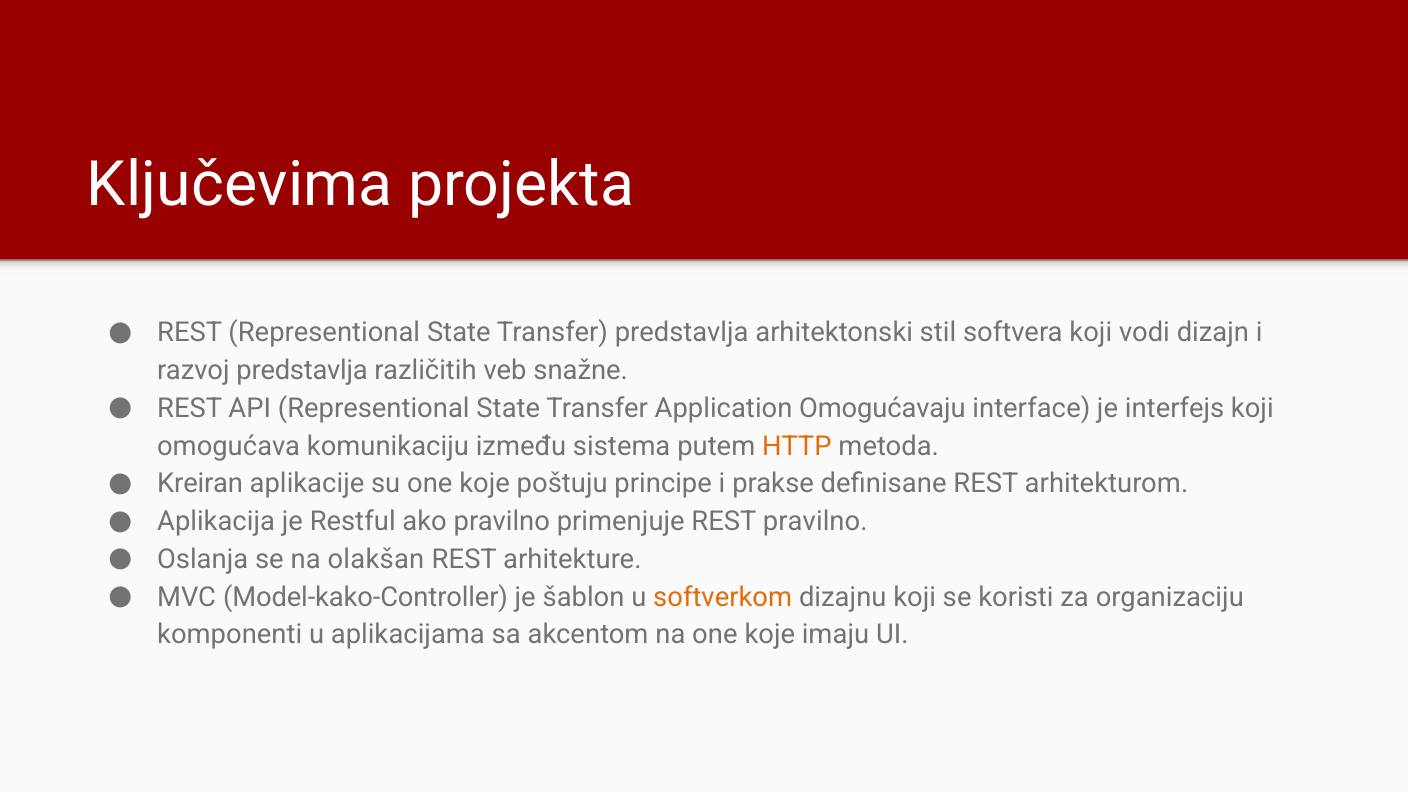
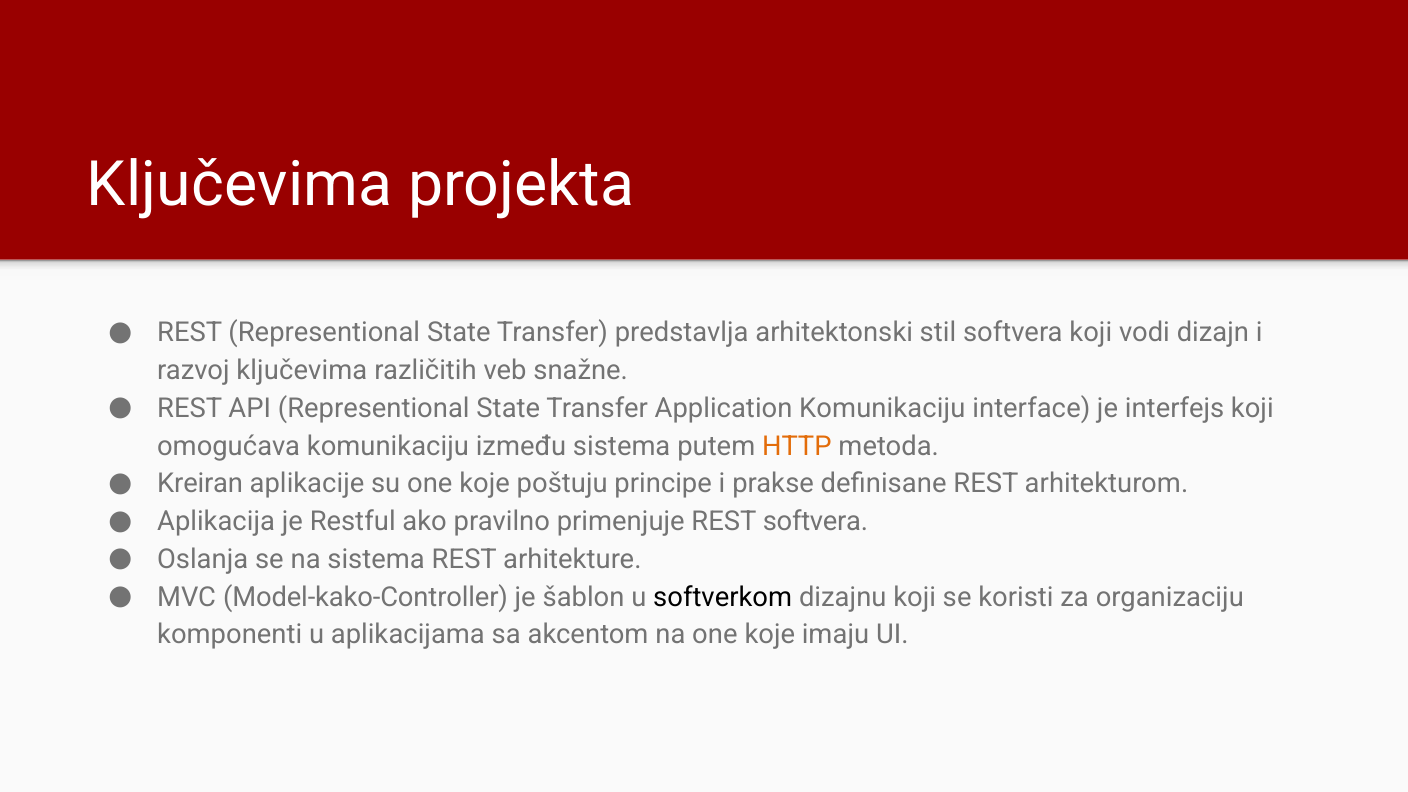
razvoj predstavlja: predstavlja -> ključevima (302, 371)
Application Omogućavaju: Omogućavaju -> Komunikaciju (882, 408)
REST pravilno: pravilno -> softvera (815, 522)
na olakšan: olakšan -> sistema (376, 559)
softverkom colour: orange -> black (723, 597)
